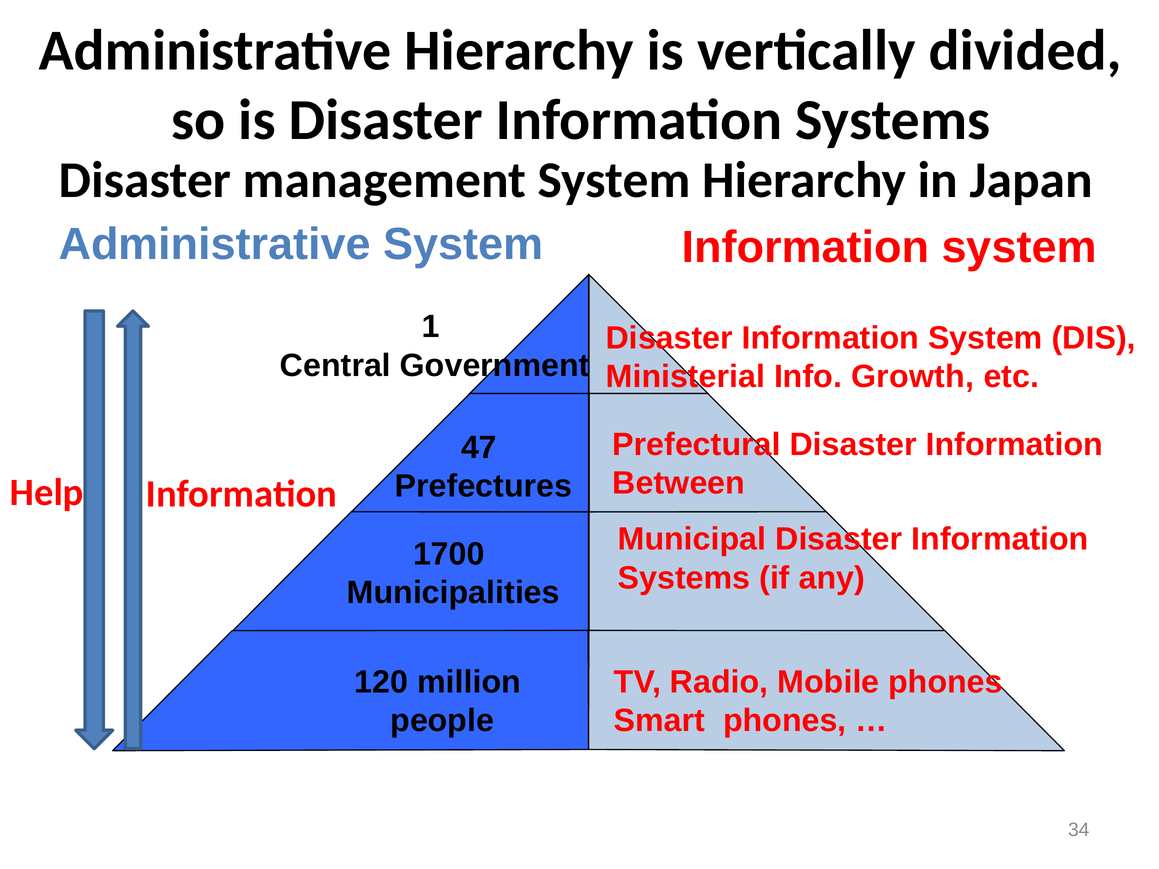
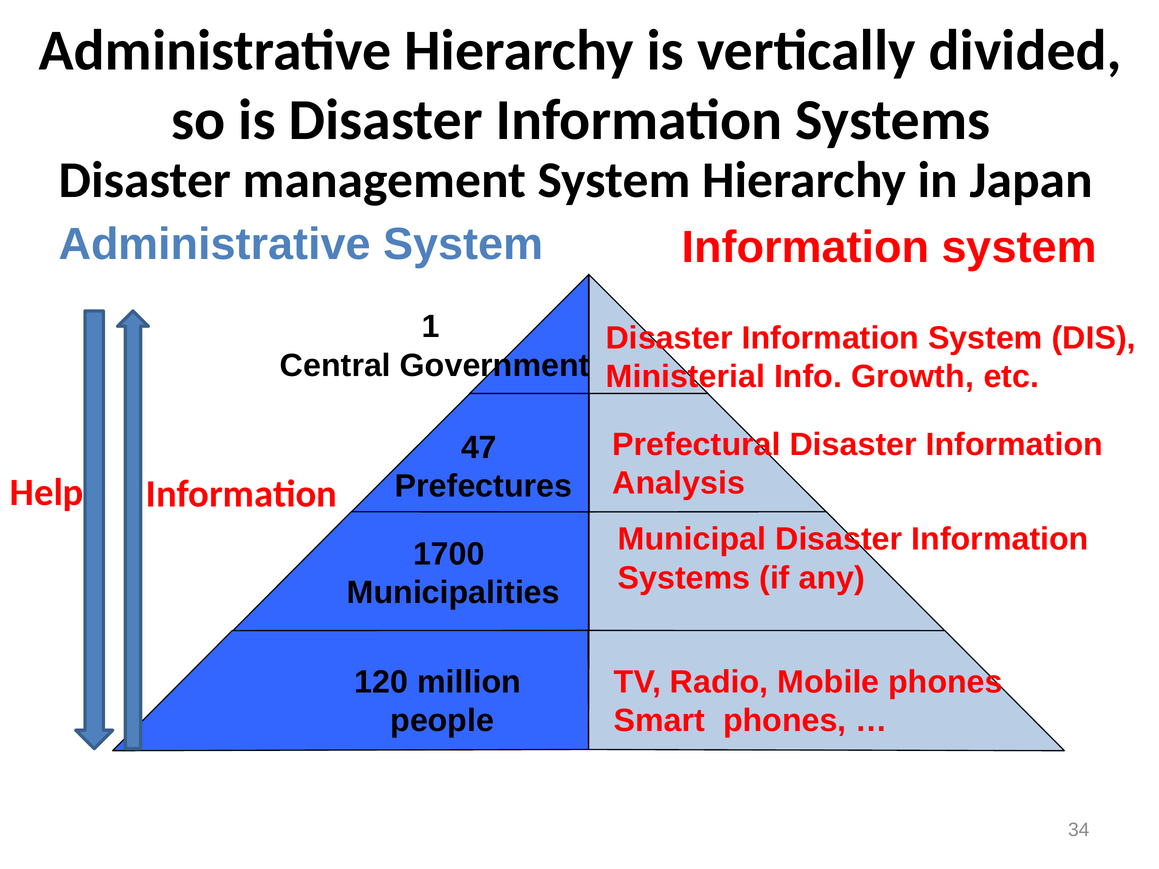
Between: Between -> Analysis (679, 483)
